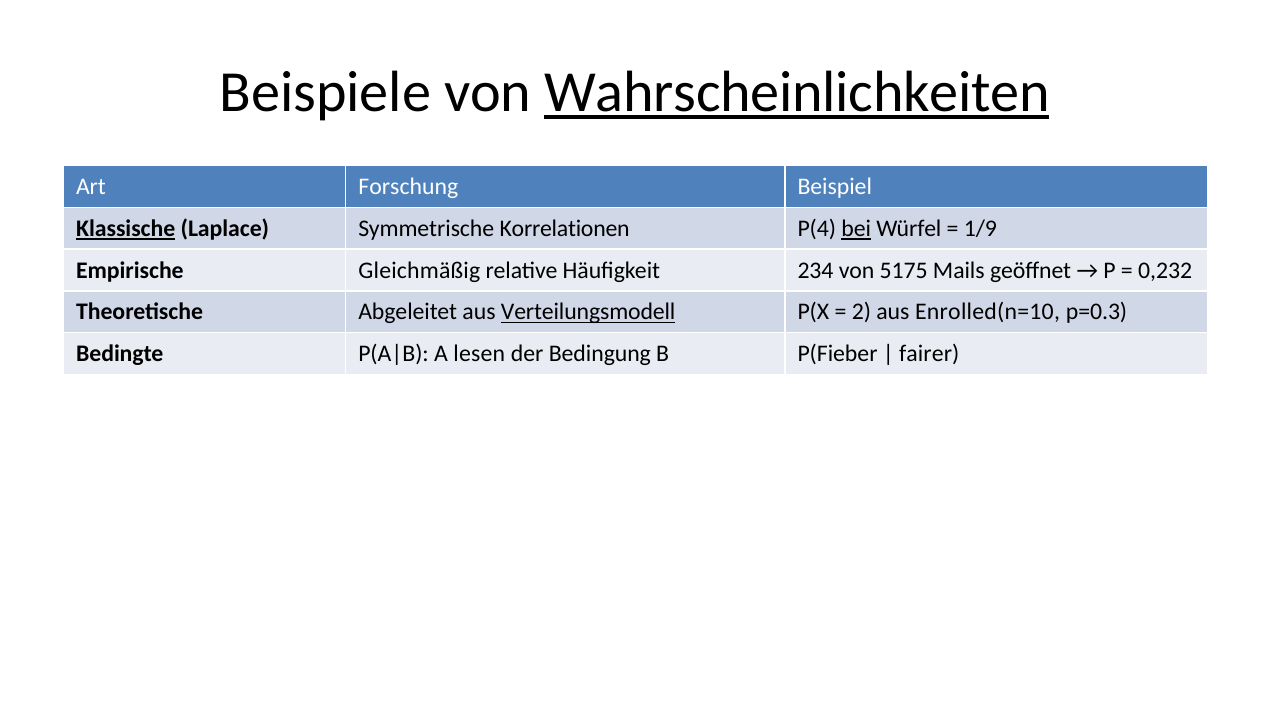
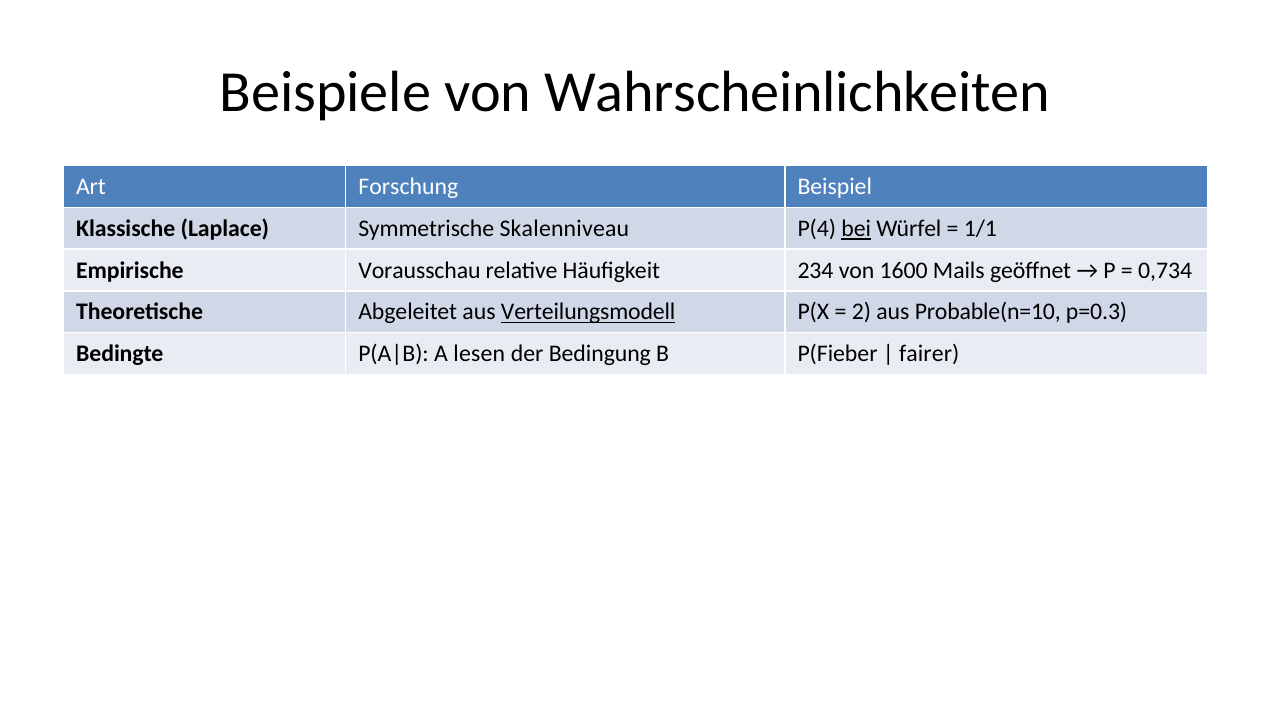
Wahrscheinlichkeiten underline: present -> none (797, 92)
Klassische underline: present -> none (126, 229)
Korrelationen: Korrelationen -> Skalenniveau (564, 229)
1/9: 1/9 -> 1/1 (980, 229)
Gleichmäßig: Gleichmäßig -> Vorausschau (419, 270)
5175: 5175 -> 1600 (904, 270)
0,232: 0,232 -> 0,734 (1165, 270)
Enrolled(n=10: Enrolled(n=10 -> Probable(n=10 (988, 312)
